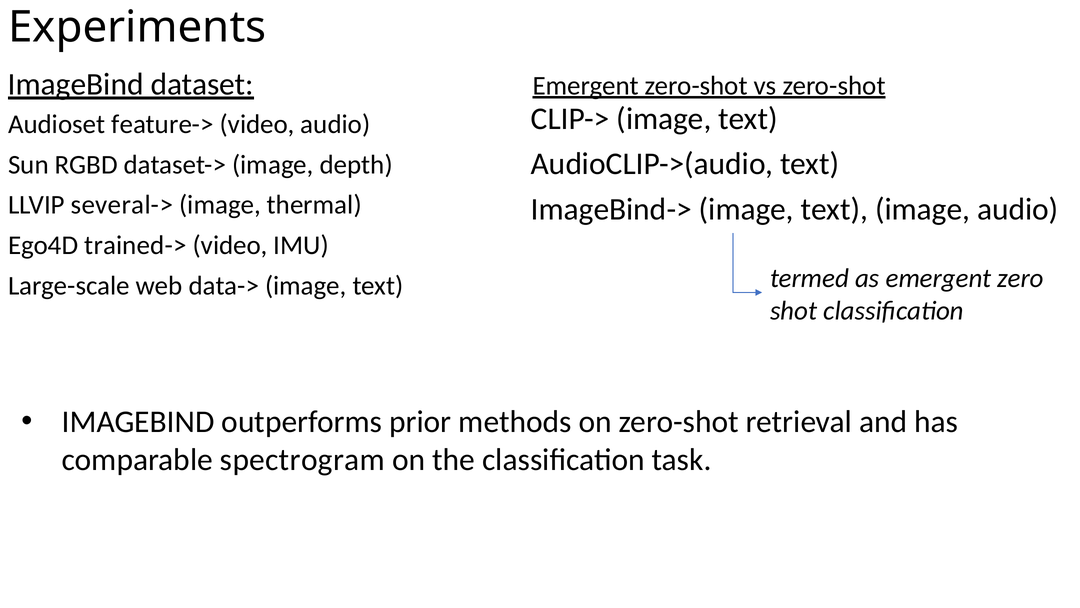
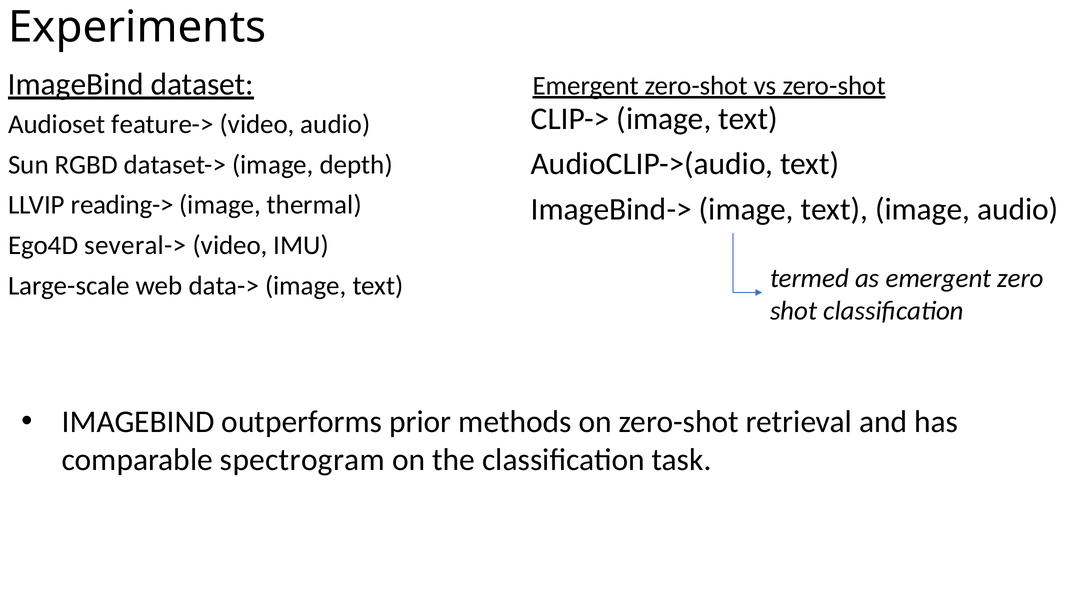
several->: several-> -> reading-> (122, 205)
trained->: trained-> -> several-> (135, 245)
